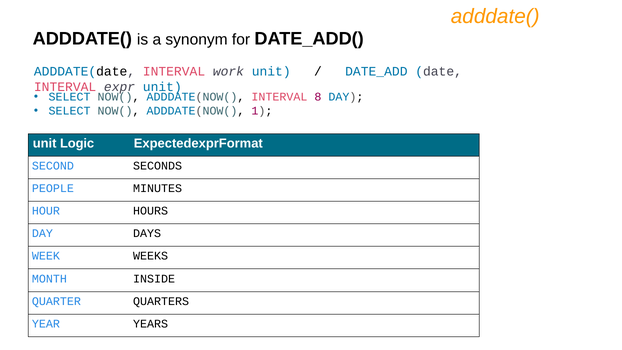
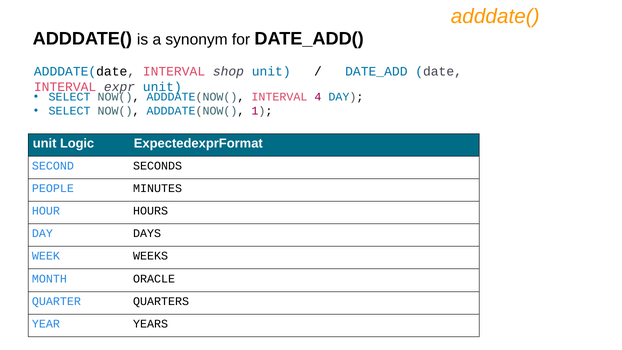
work: work -> shop (228, 72)
8: 8 -> 4 (318, 97)
INSIDE: INSIDE -> ORACLE (154, 279)
